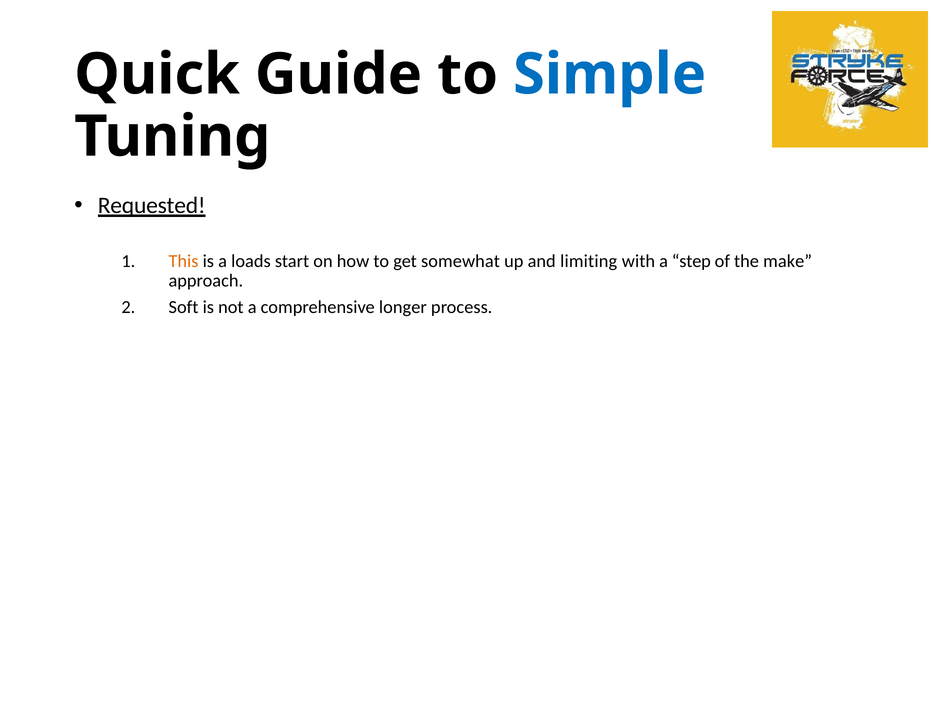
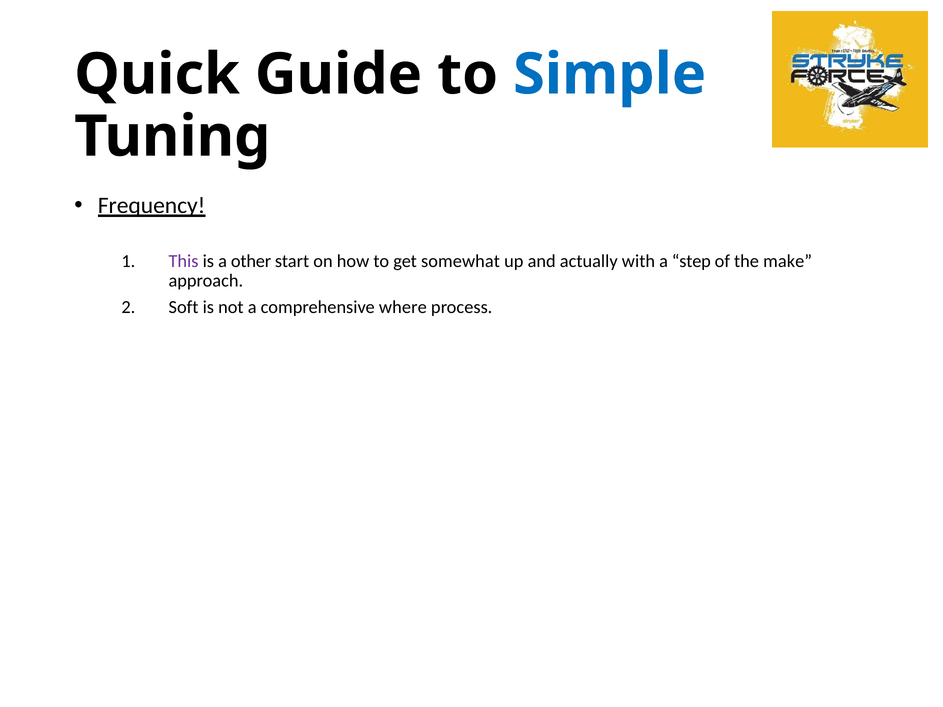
Requested: Requested -> Frequency (152, 206)
This colour: orange -> purple (184, 261)
loads: loads -> other (251, 261)
limiting: limiting -> actually (589, 261)
longer: longer -> where (403, 307)
